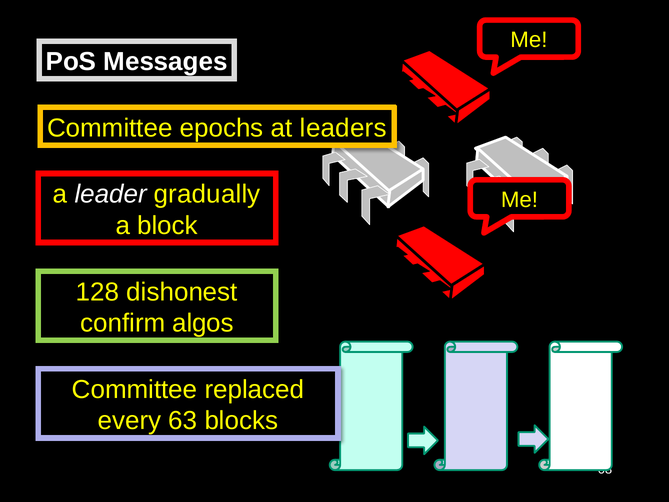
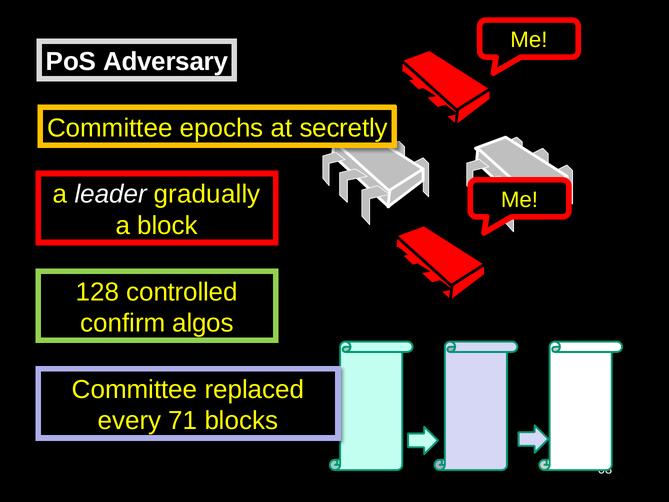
Messages: Messages -> Adversary (166, 62)
leaders: leaders -> secretly (344, 128)
dishonest: dishonest -> controlled (182, 292)
63: 63 -> 71 (183, 421)
